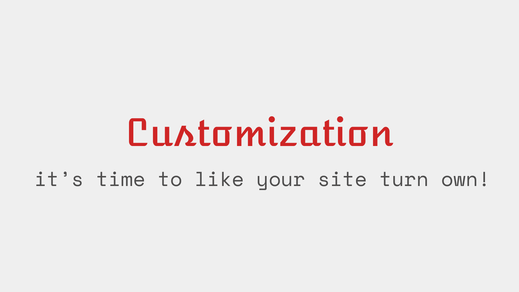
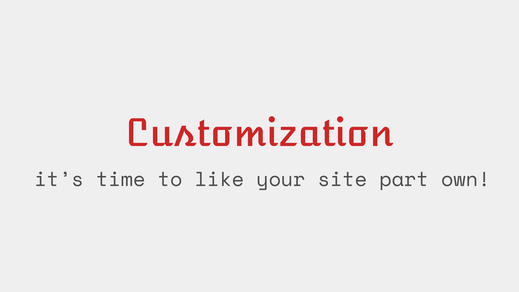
turn: turn -> part (404, 180)
